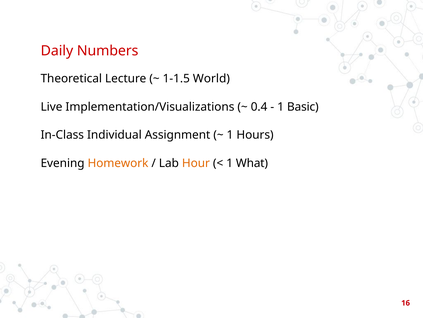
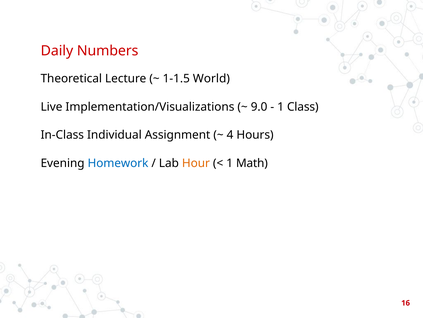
0.4: 0.4 -> 9.0 (259, 107)
Basic: Basic -> Class (303, 107)
1: 1 -> 4 (230, 135)
Homework colour: orange -> blue (118, 163)
What: What -> Math (252, 163)
